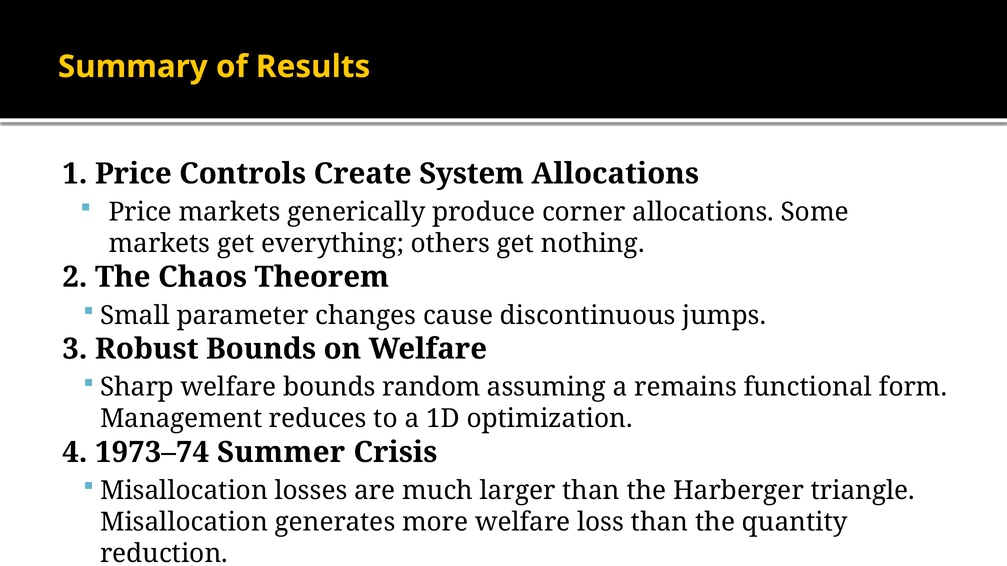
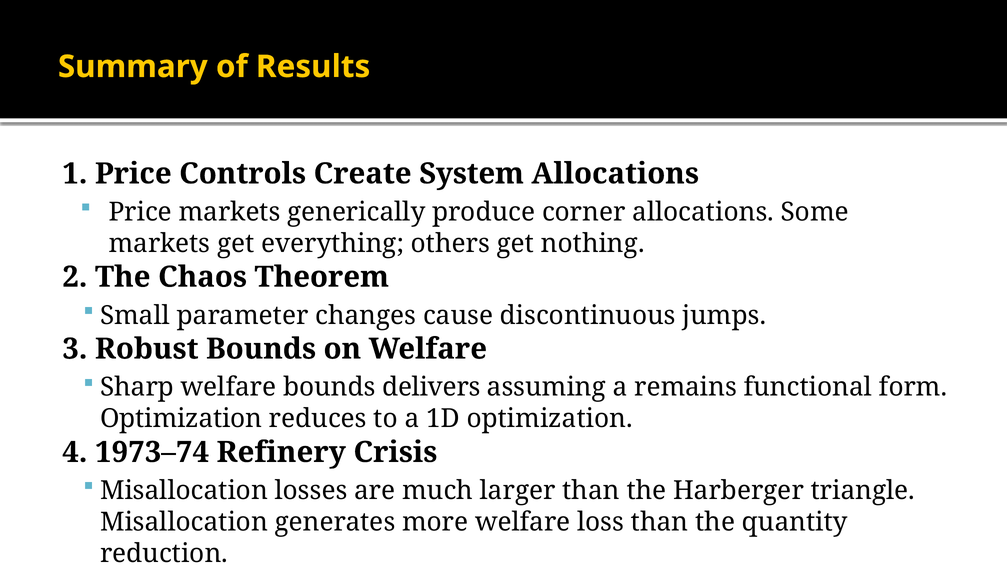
random: random -> delivers (431, 388)
Management: Management -> Optimization (181, 419)
Summer: Summer -> Refinery (281, 453)
